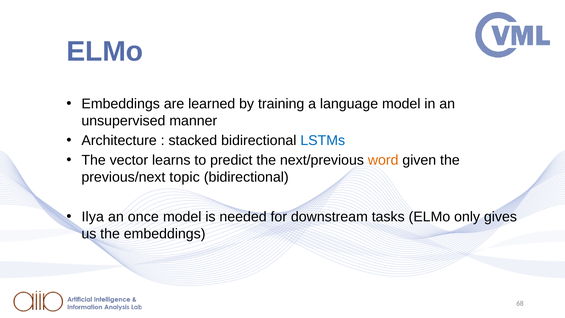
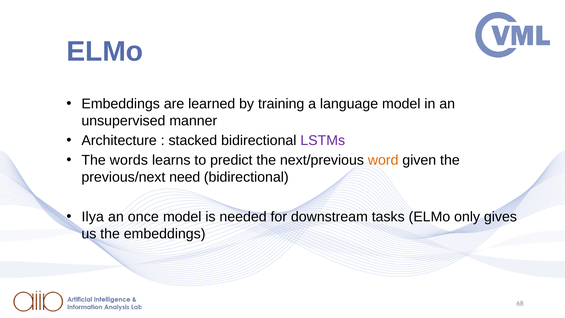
LSTMs colour: blue -> purple (323, 140)
vector: vector -> words (129, 160)
topic: topic -> need (185, 177)
